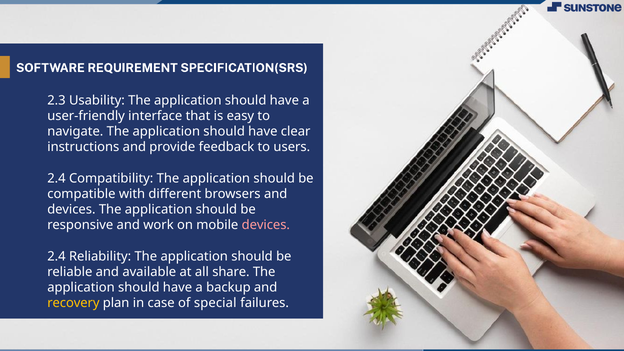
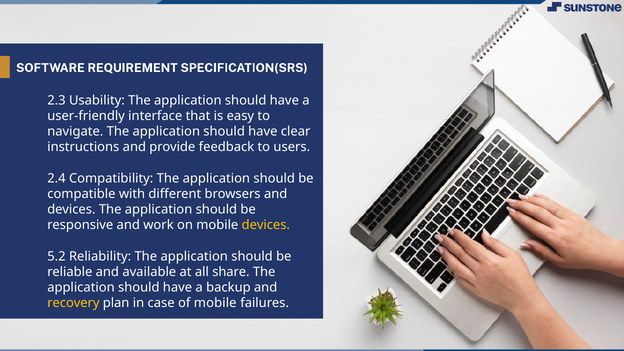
devices colour: pink -> yellow (266, 225)
2.4: 2.4 -> 5.2 (56, 256)
of special: special -> mobile (215, 303)
